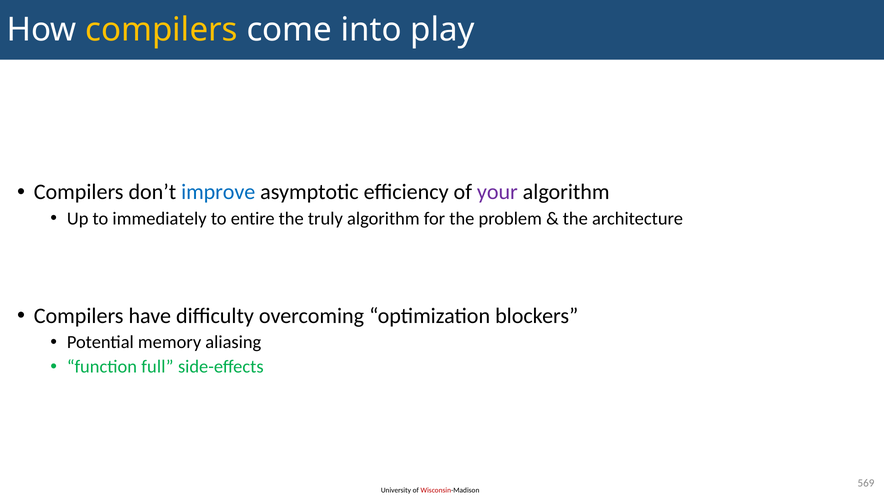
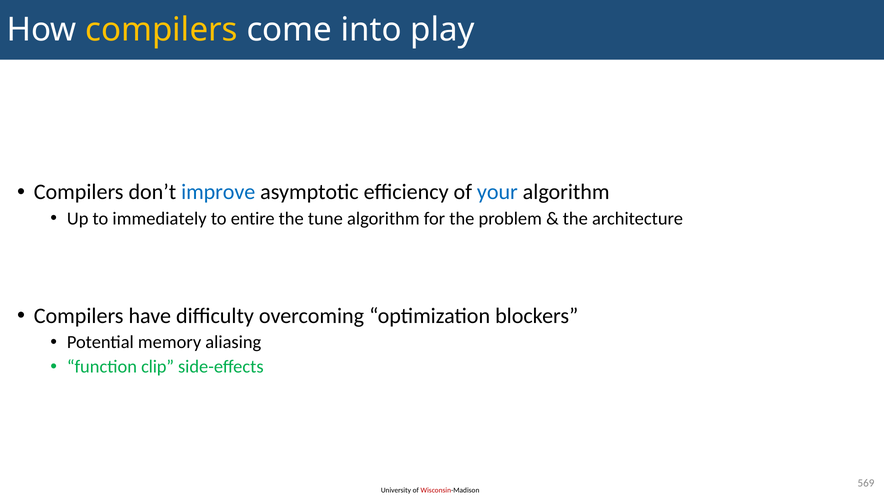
your colour: purple -> blue (497, 192)
truly: truly -> tune (325, 219)
full: full -> clip (158, 367)
